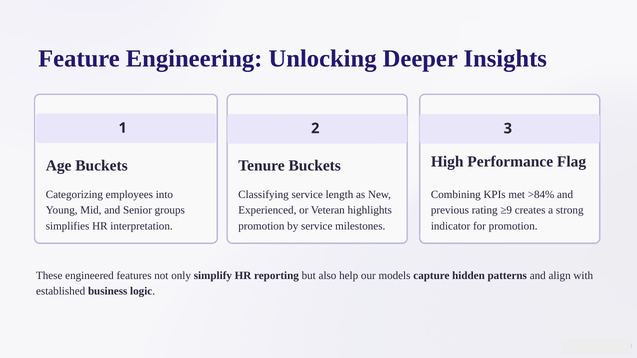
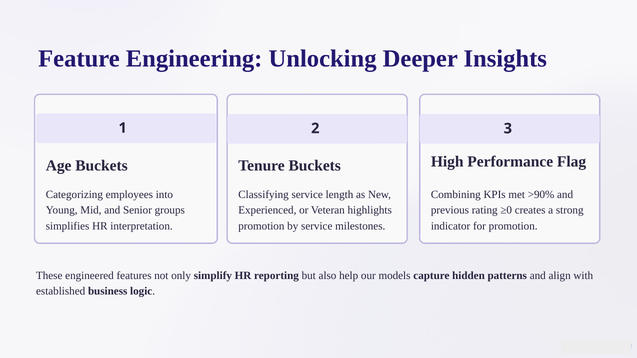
>84%: >84% -> >90% (541, 195)
≥9: ≥9 -> ≥0 (506, 211)
